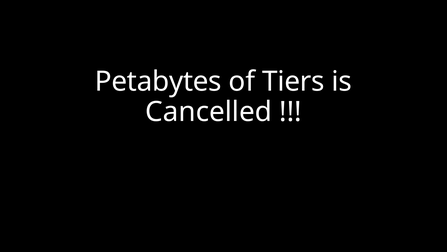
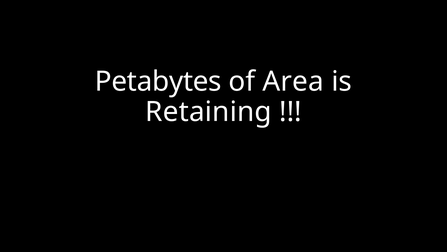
Tiers: Tiers -> Area (293, 82)
Cancelled: Cancelled -> Retaining (208, 112)
